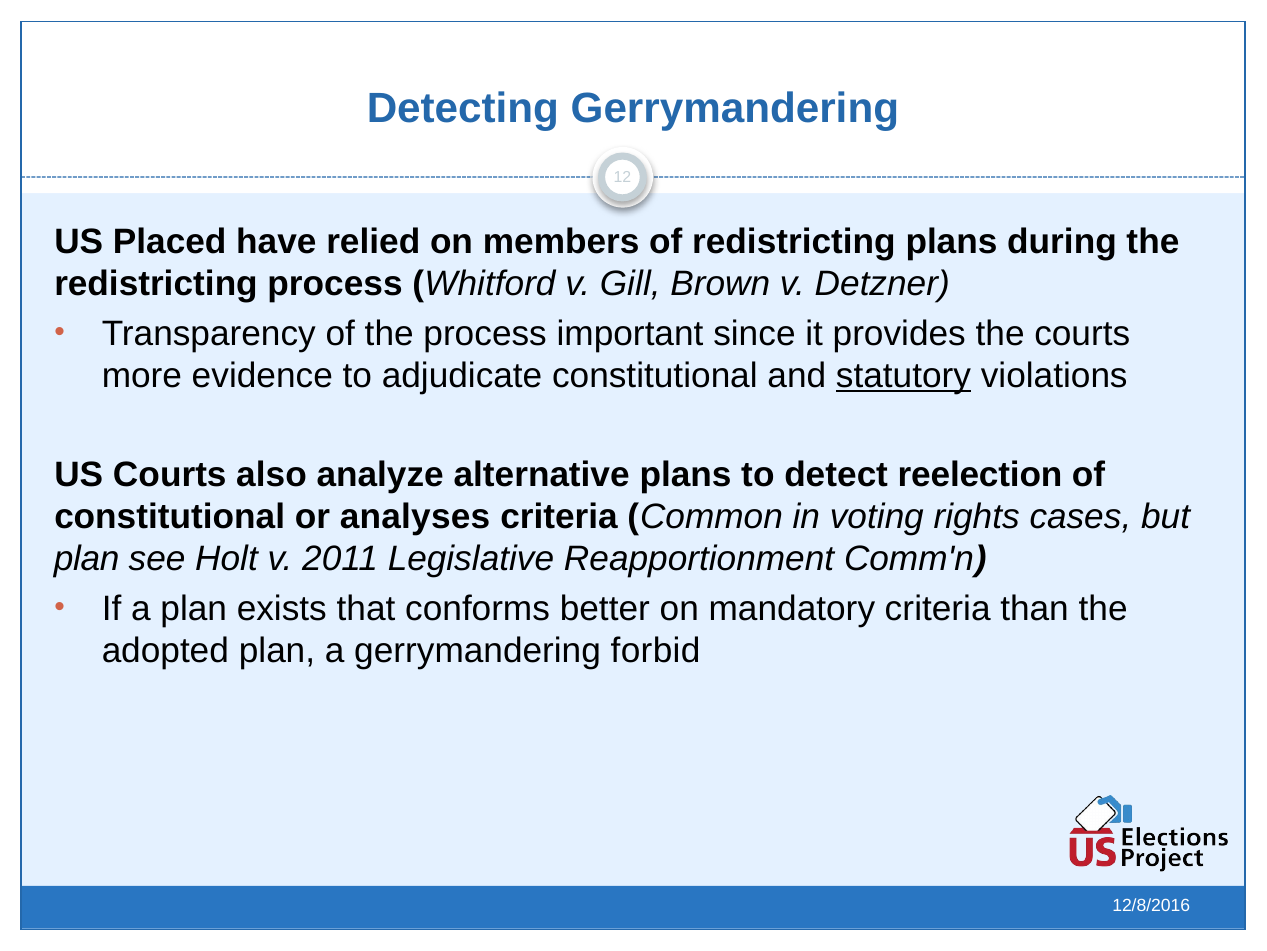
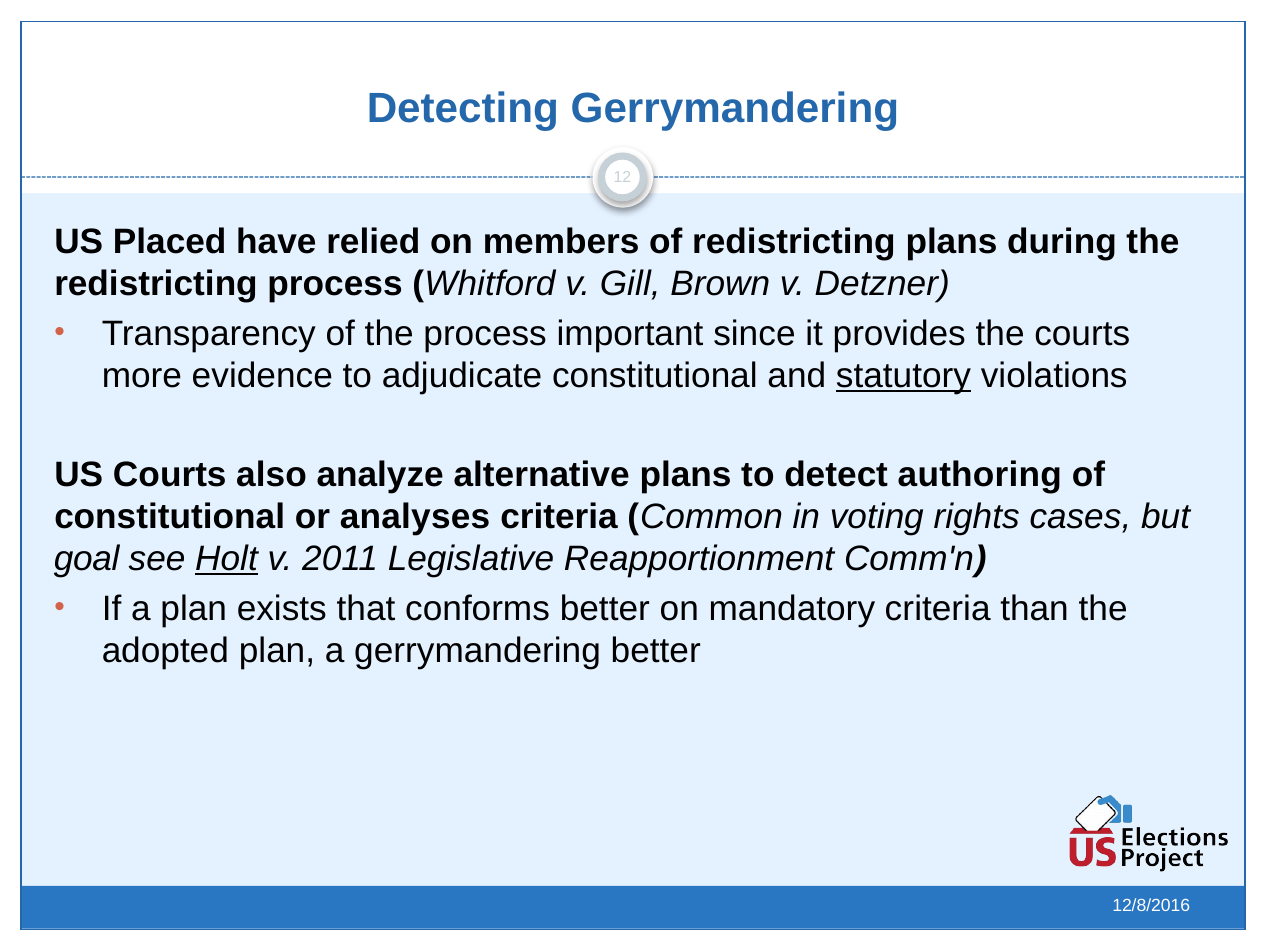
reelection: reelection -> authoring (980, 474)
plan: plan -> goal (87, 559)
Holt underline: none -> present (226, 559)
gerrymandering forbid: forbid -> better (656, 650)
